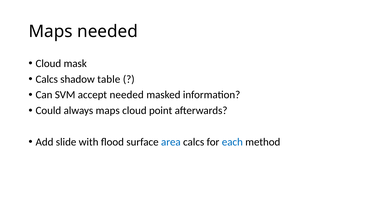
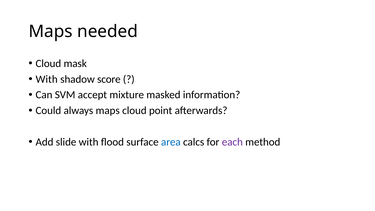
Calcs: Calcs -> With (47, 79)
table: table -> score (109, 79)
accept needed: needed -> mixture (127, 95)
each colour: blue -> purple (232, 142)
